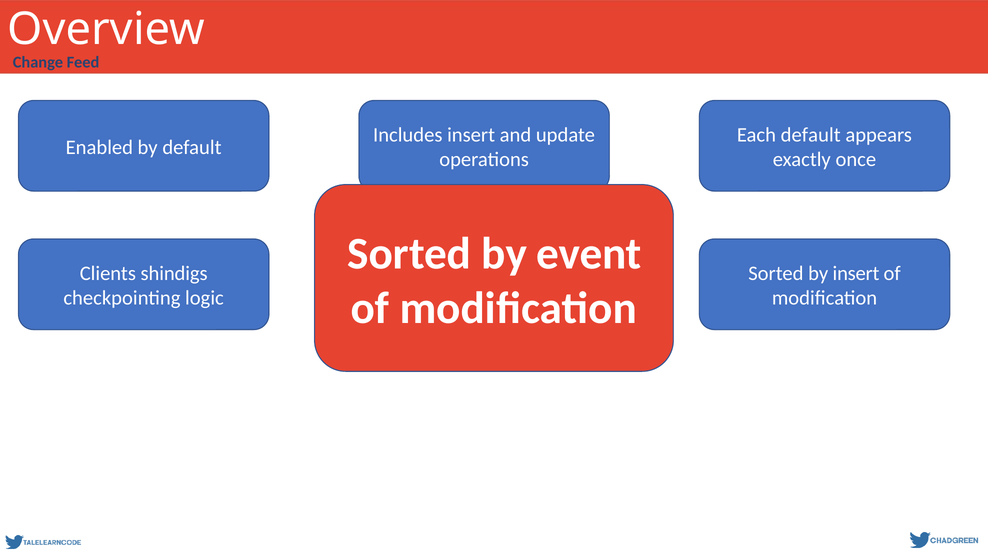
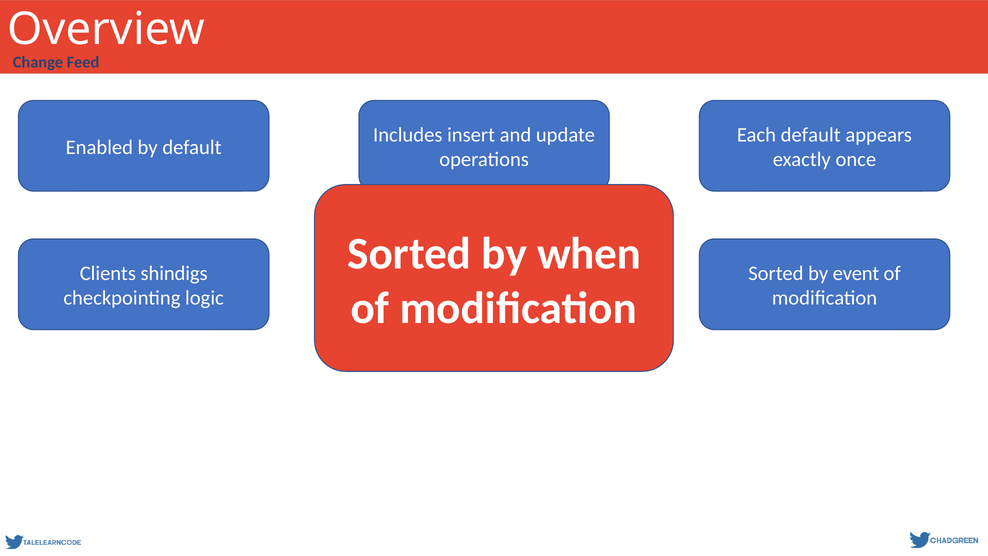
event: event -> when (589, 254)
by insert: insert -> event (856, 273)
